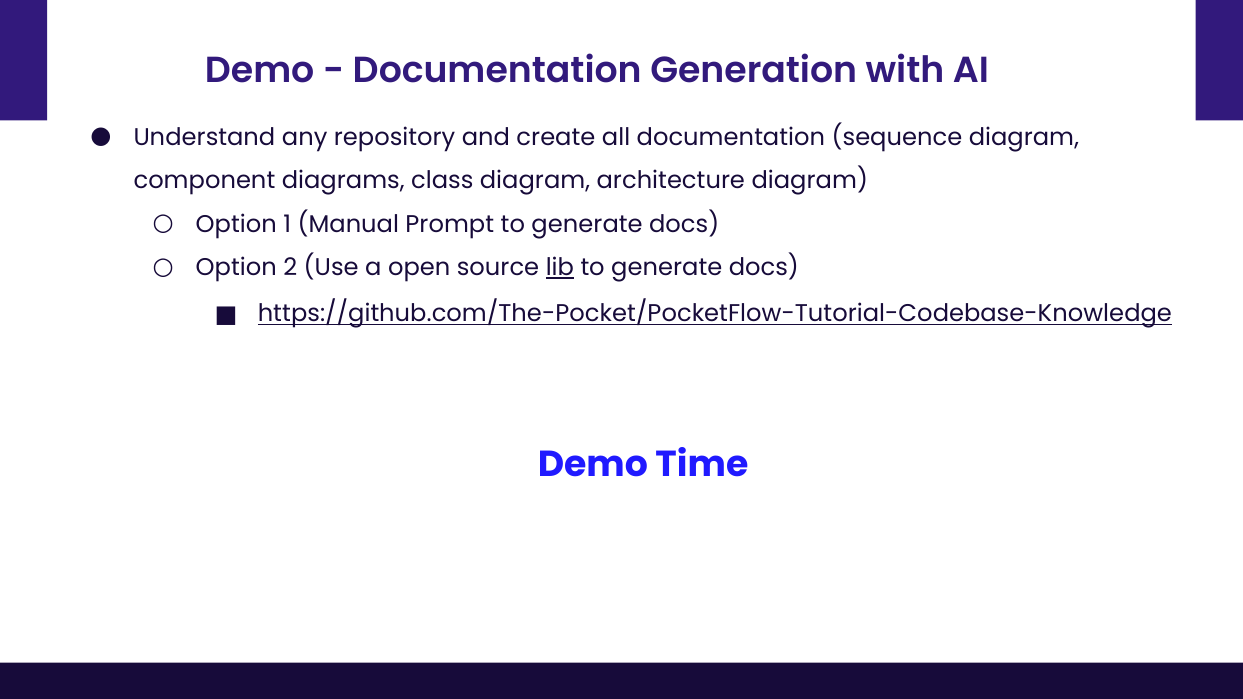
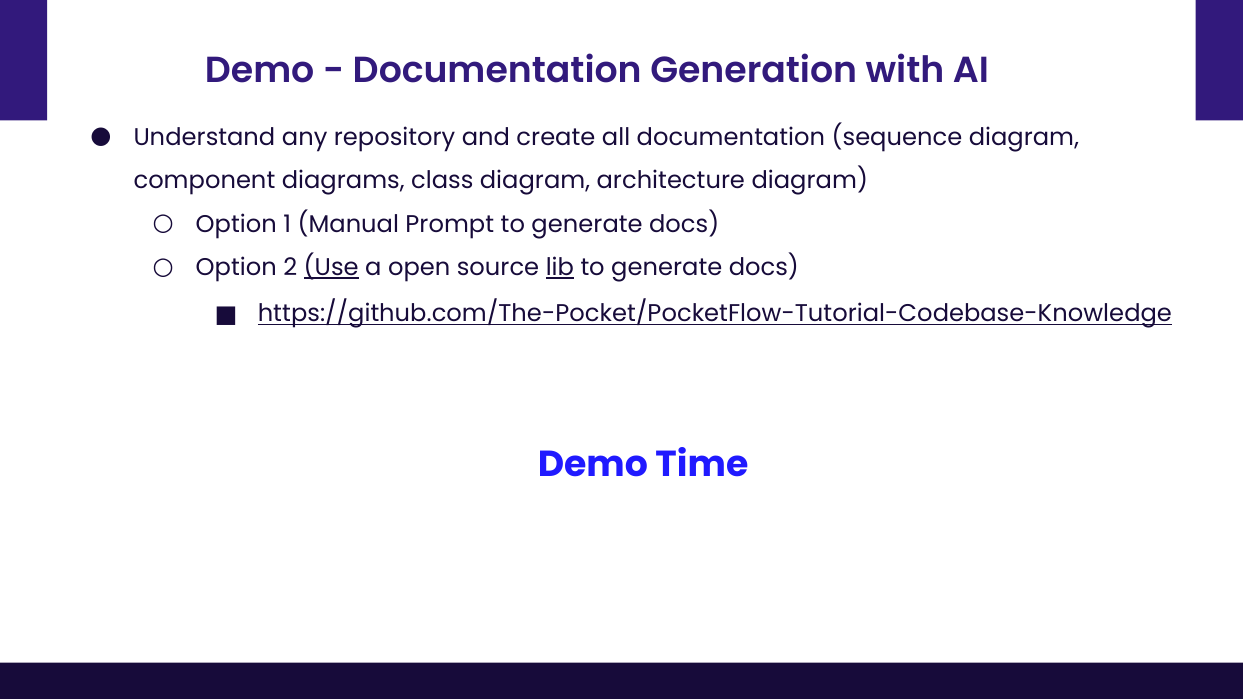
Use underline: none -> present (331, 268)
